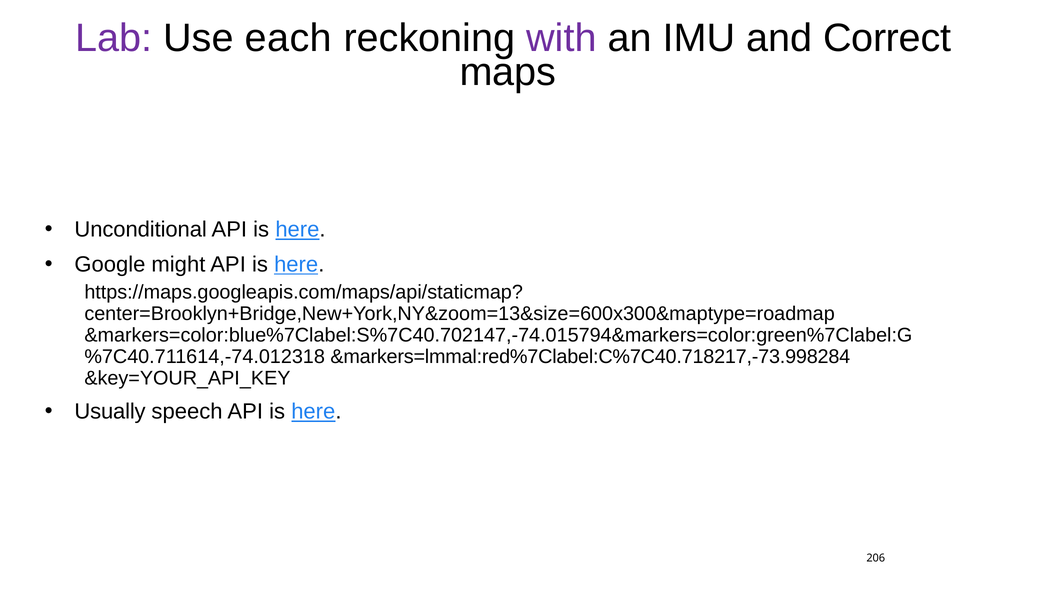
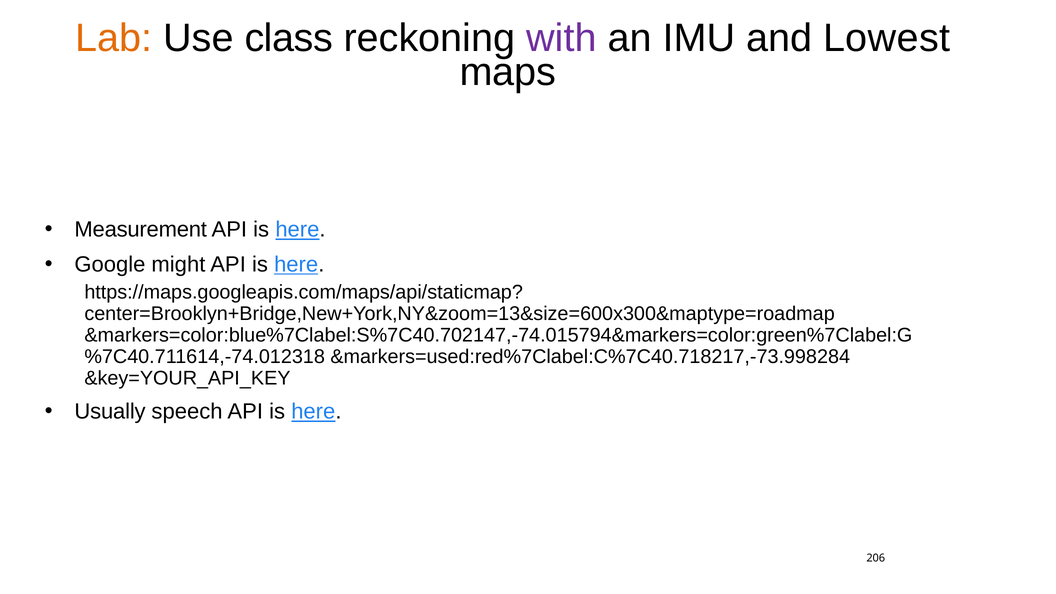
Lab colour: purple -> orange (114, 38)
each: each -> class (289, 38)
Correct: Correct -> Lowest (887, 38)
Unconditional: Unconditional -> Measurement (141, 230)
&markers=lmmal:red%7Clabel:C%7C40.718217,-73.998284: &markers=lmmal:red%7Clabel:C%7C40.718217,-73.998284 -> &markers=used:red%7Clabel:C%7C40.718217,-73.998284 (590, 357)
